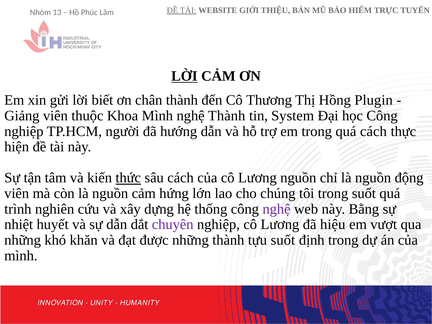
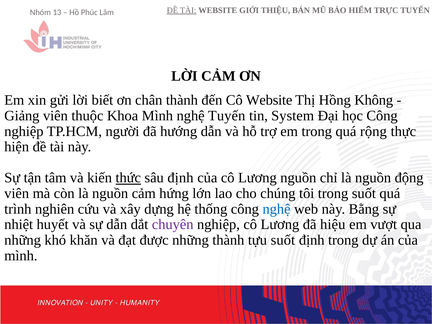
LỜI underline: present -> none (184, 76)
Cô Thương: Thương -> Website (269, 100)
Plugin: Plugin -> Không (374, 100)
nghệ Thành: Thành -> Tuyến (227, 116)
quá cách: cách -> rộng (373, 131)
sâu cách: cách -> định (180, 178)
nghệ colour: purple -> blue (277, 209)
